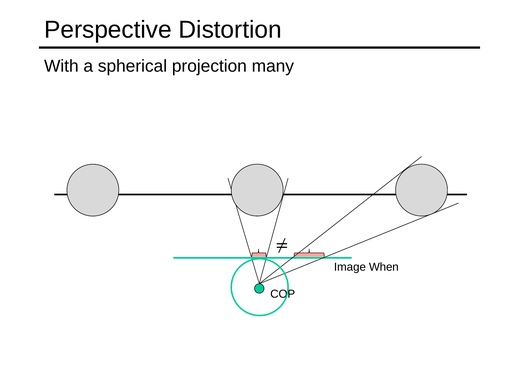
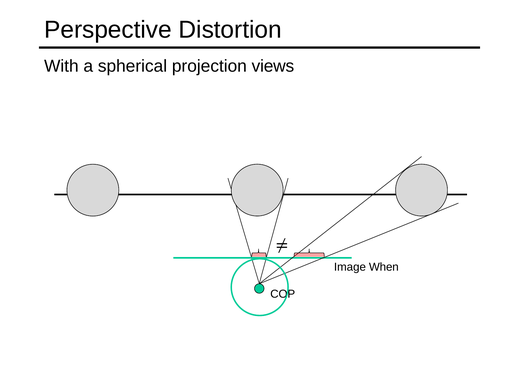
many: many -> views (273, 66)
